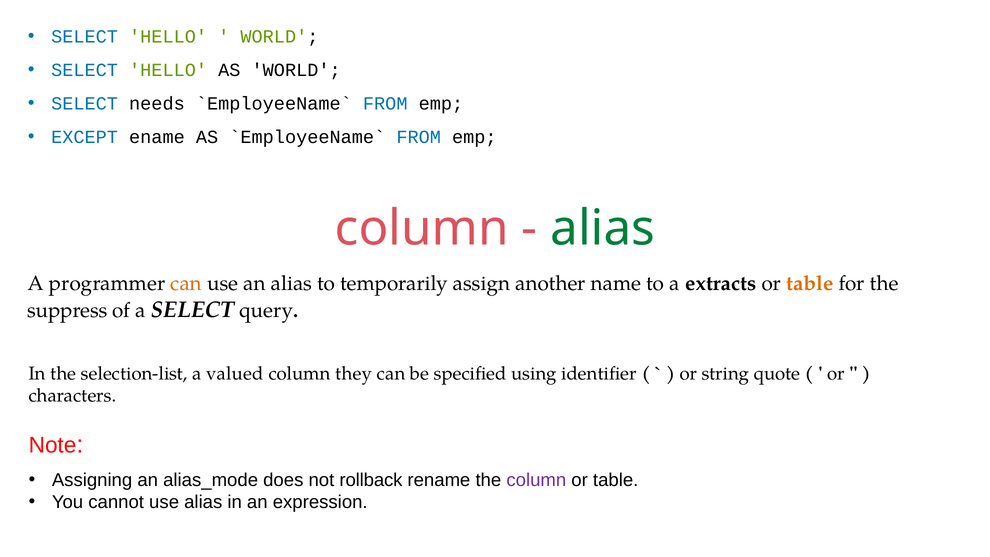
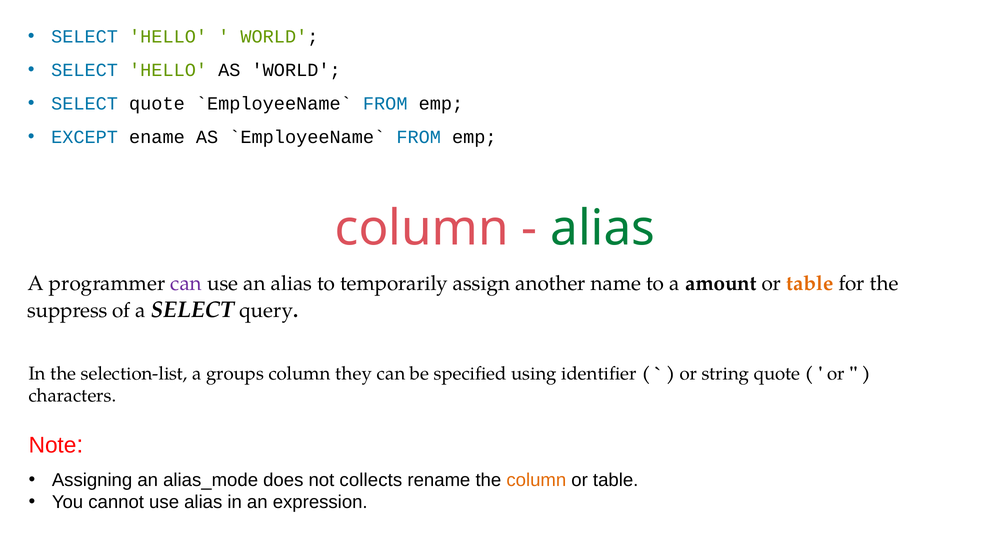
SELECT needs: needs -> quote (157, 103)
can colour: orange -> purple (186, 284)
extracts: extracts -> amount (721, 284)
valued: valued -> groups (235, 373)
rollback: rollback -> collects (371, 480)
column colour: purple -> orange (536, 480)
